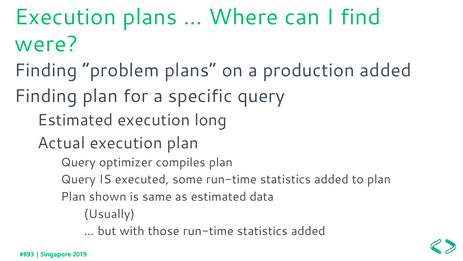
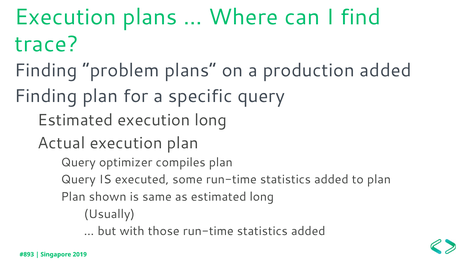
were: were -> trace (46, 44)
estimated data: data -> long (262, 196)
